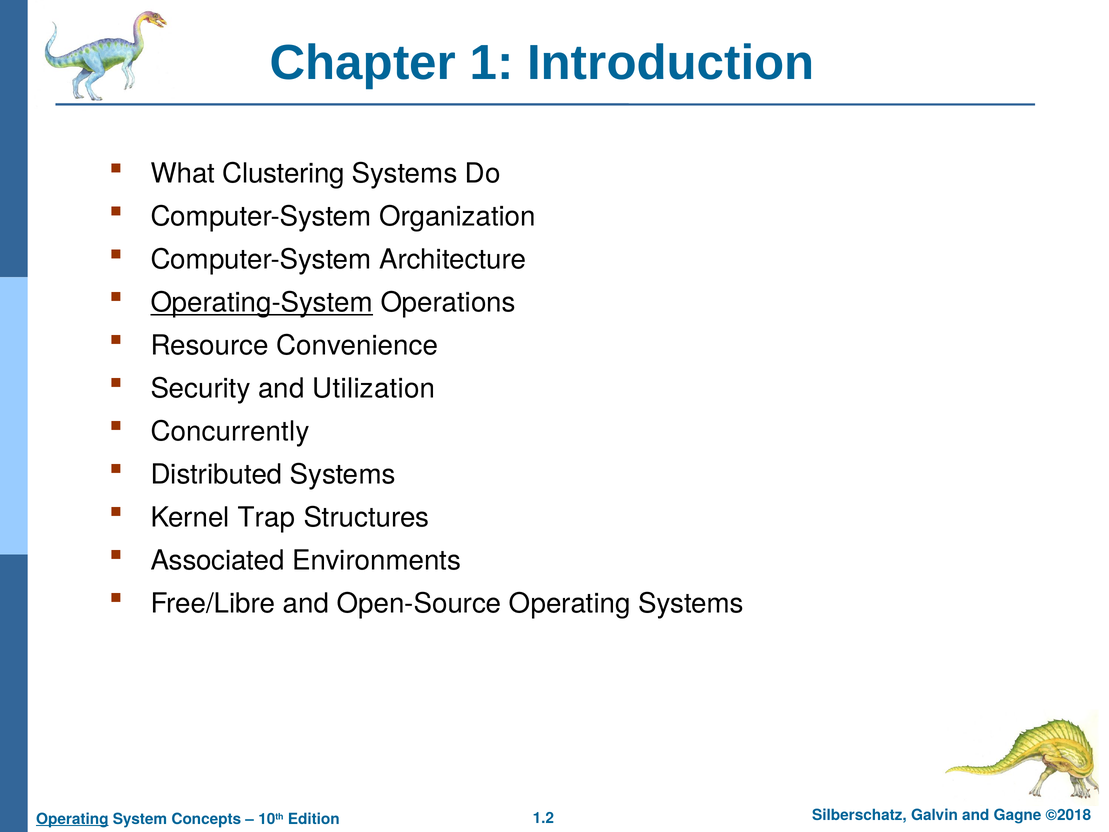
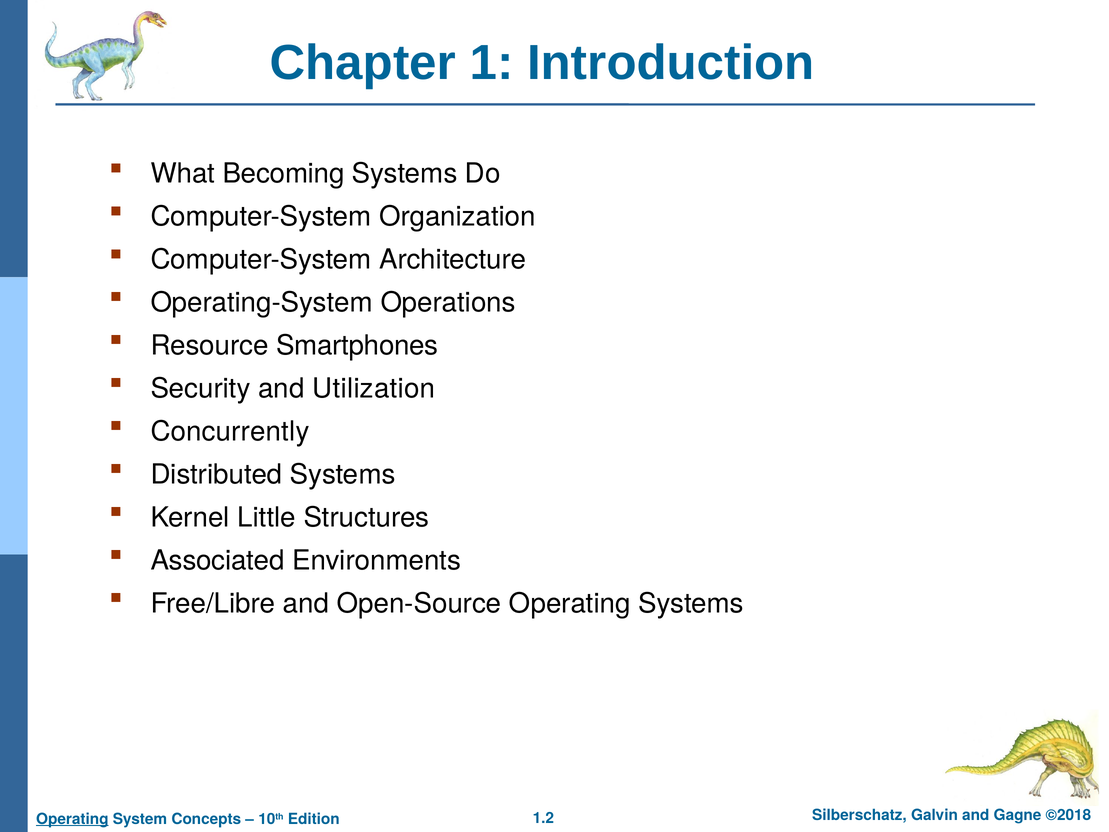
Clustering: Clustering -> Becoming (284, 174)
Operating-System underline: present -> none (262, 303)
Convenience: Convenience -> Smartphones (357, 346)
Trap: Trap -> Little (267, 517)
